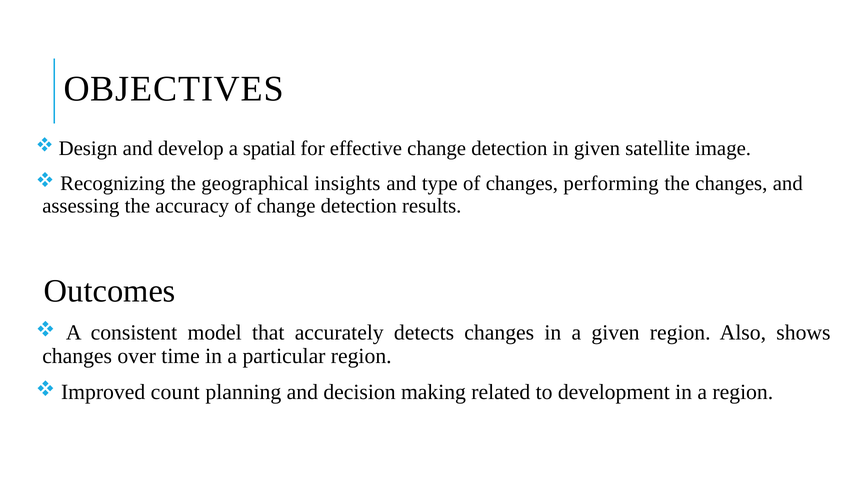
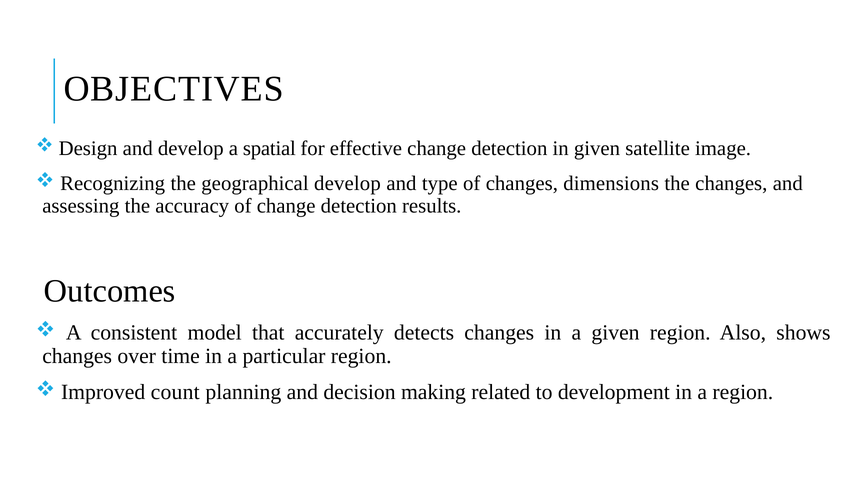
geographical insights: insights -> develop (347, 184)
performing: performing -> dimensions (611, 184)
